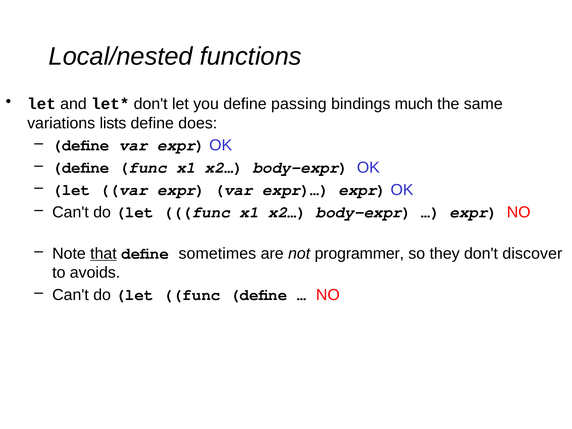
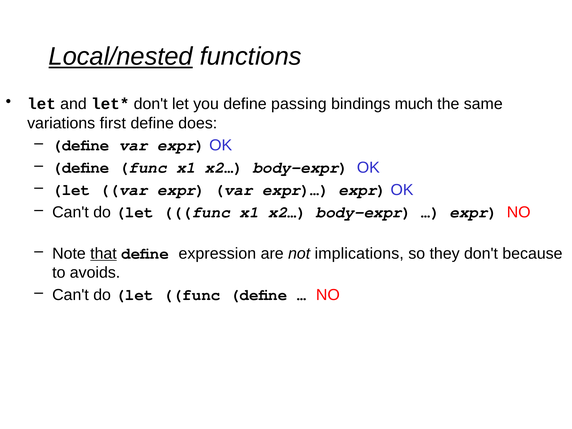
Local/nested underline: none -> present (121, 57)
lists: lists -> first (113, 123)
sometimes: sometimes -> expression (217, 253)
programmer: programmer -> implications (359, 253)
discover: discover -> because (532, 253)
